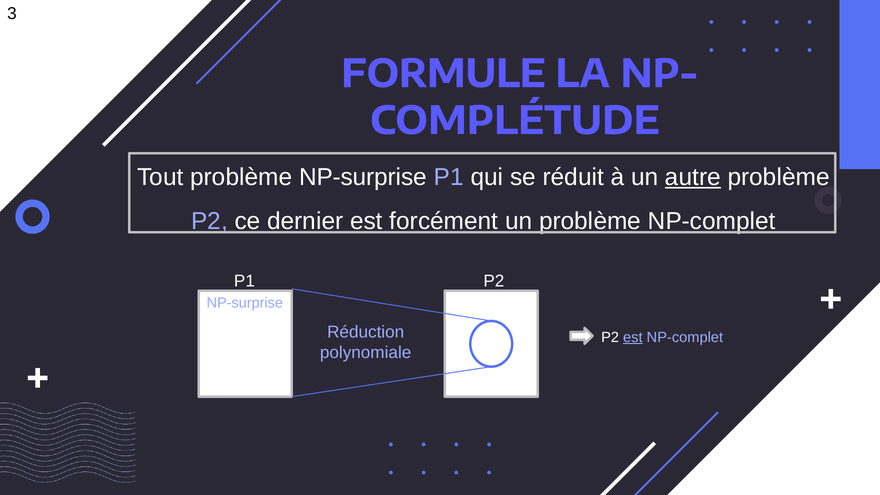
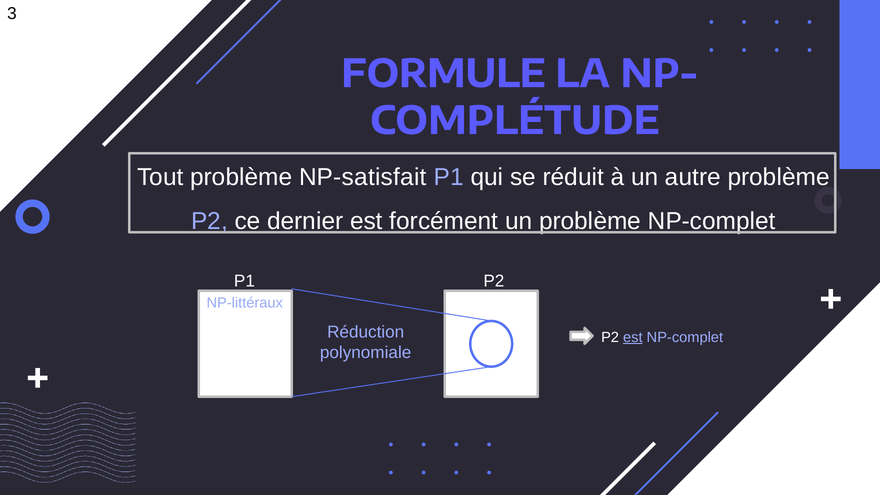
problème NP-surprise: NP-surprise -> NP-satisfait (363, 177)
autre underline: present -> none (693, 177)
NP-surprise: NP-surprise -> NP-littéraux (245, 303)
